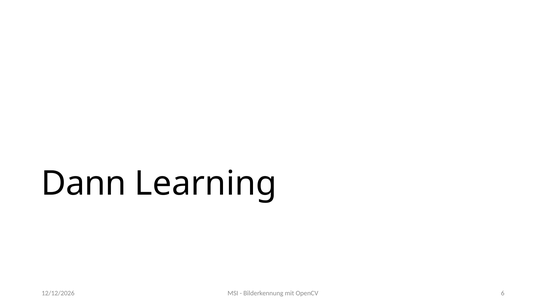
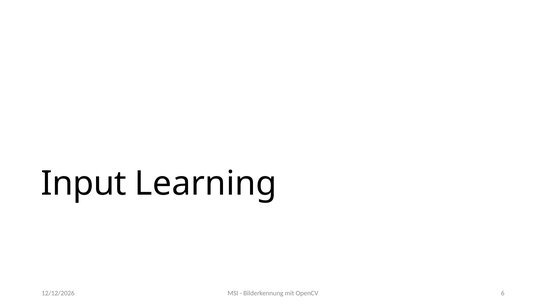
Dann: Dann -> Input (84, 184)
